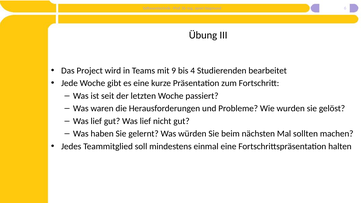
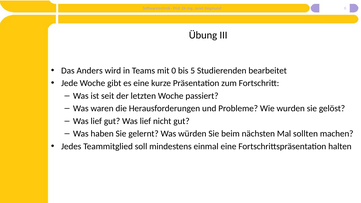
Project: Project -> Anders (90, 71)
9: 9 -> 0 (174, 71)
4: 4 -> 5 (193, 71)
